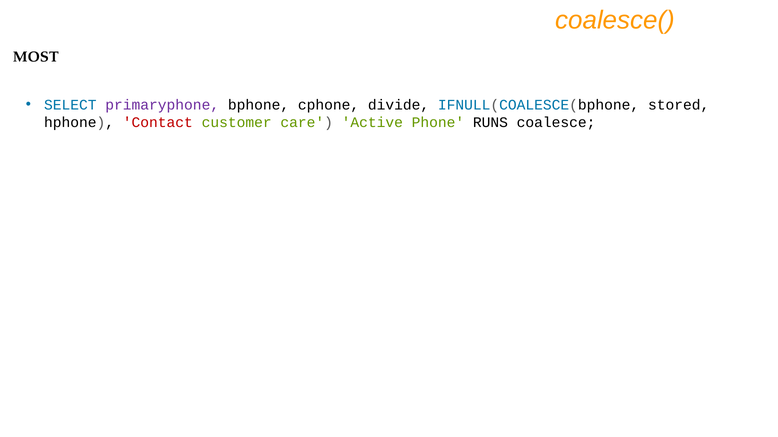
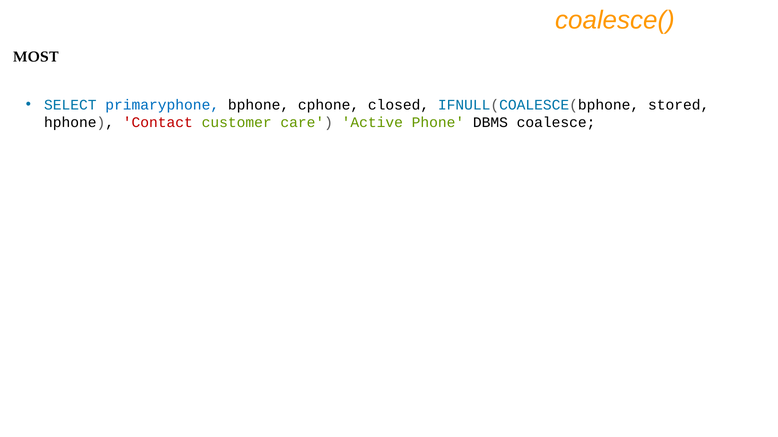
primaryphone colour: purple -> blue (162, 105)
divide: divide -> closed (399, 105)
RUNS: RUNS -> DBMS (490, 123)
